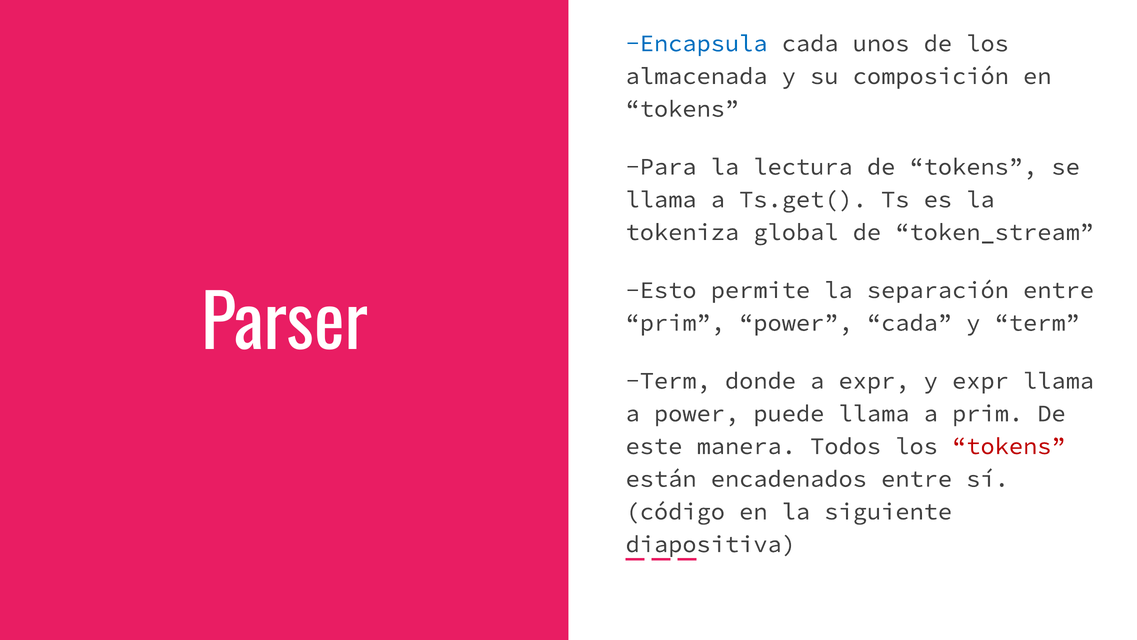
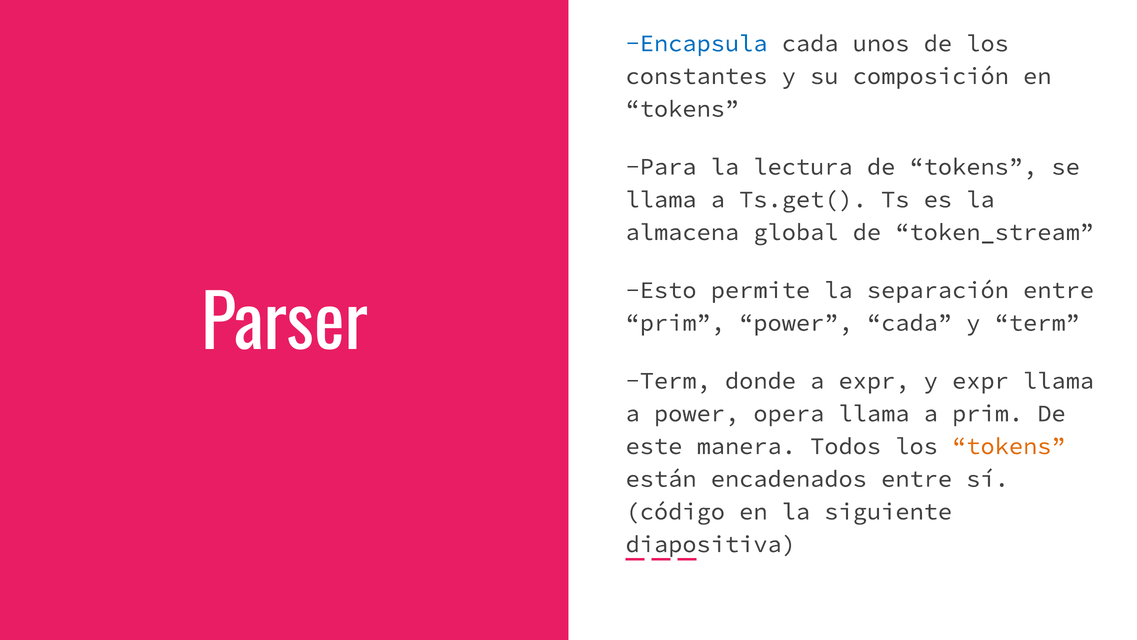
almacenada: almacenada -> constantes (697, 76)
tokeniza: tokeniza -> almacena (682, 232)
puede: puede -> opera (789, 413)
tokens colour: red -> orange (1009, 446)
